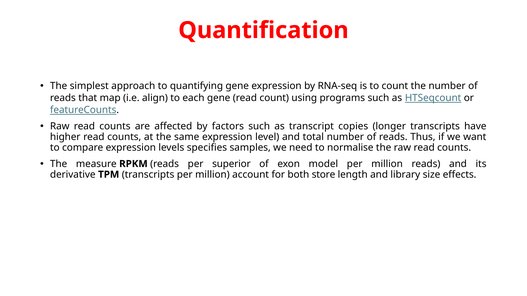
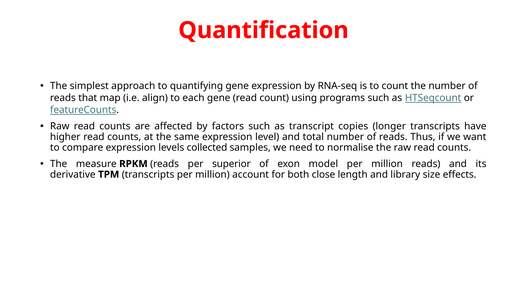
specifies: specifies -> collected (207, 148)
store: store -> close (324, 175)
